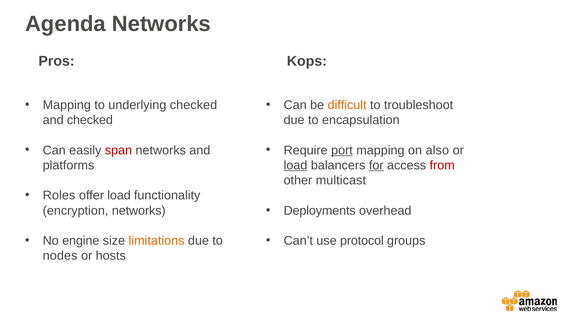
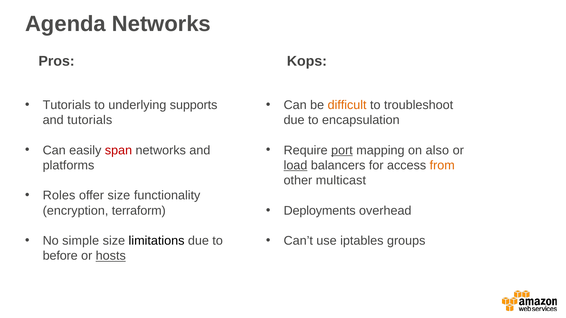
Mapping: Mapping -> Tutorials (67, 105)
underlying checked: checked -> supports (194, 105)
and checked: checked -> tutorials (90, 120)
for underline: present -> none (376, 165)
from colour: red -> orange (442, 165)
offer load: load -> size (119, 196)
encryption networks: networks -> terraform (139, 211)
engine: engine -> simple (81, 241)
limitations colour: orange -> black (157, 241)
protocol: protocol -> iptables (362, 241)
nodes: nodes -> before (60, 256)
hosts underline: none -> present (111, 256)
